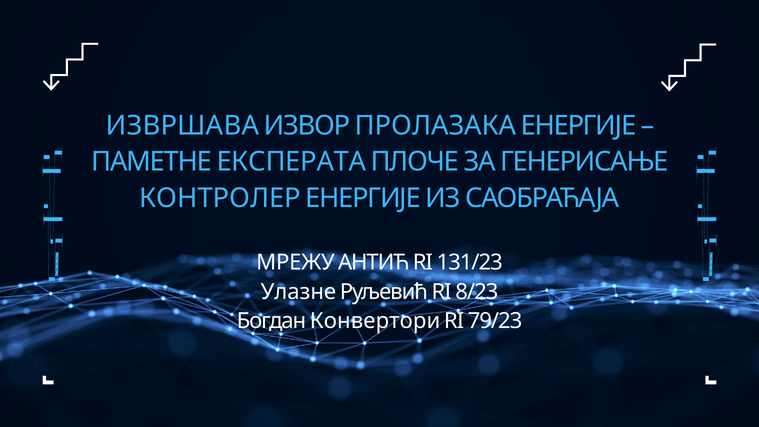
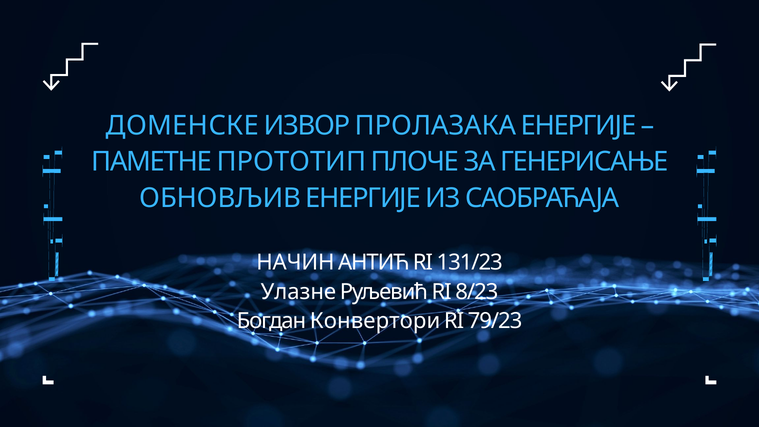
ИЗВРШАВА: ИЗВРШАВА -> ДОМЕНСКЕ (182, 126)
ЕКСПЕРАТА: ЕКСПЕРАТА -> ПРОТОТИП (291, 162)
КОНТРОЛЕР: КОНТРОЛЕР -> ОБНОВЉИВ (220, 198)
МРЕЖУ: МРЕЖУ -> НАЧИН (295, 262)
